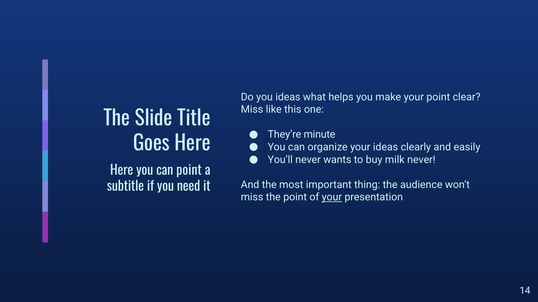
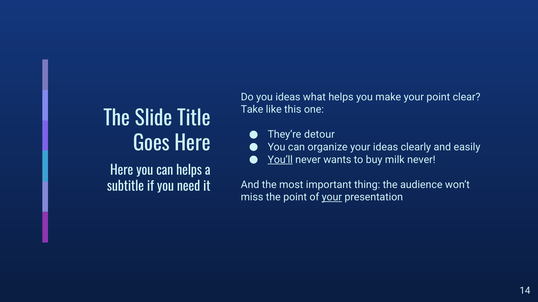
Miss: Miss -> Take (252, 110)
minute: minute -> detour (319, 135)
You’ll underline: none -> present (280, 160)
can point: point -> helps (189, 171)
